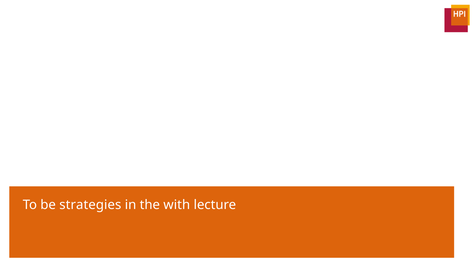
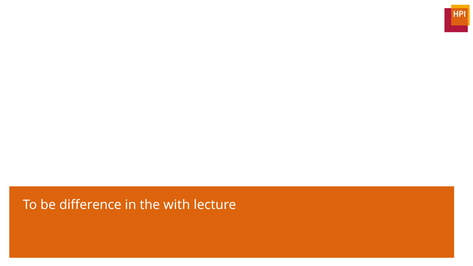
strategies: strategies -> difference (90, 205)
